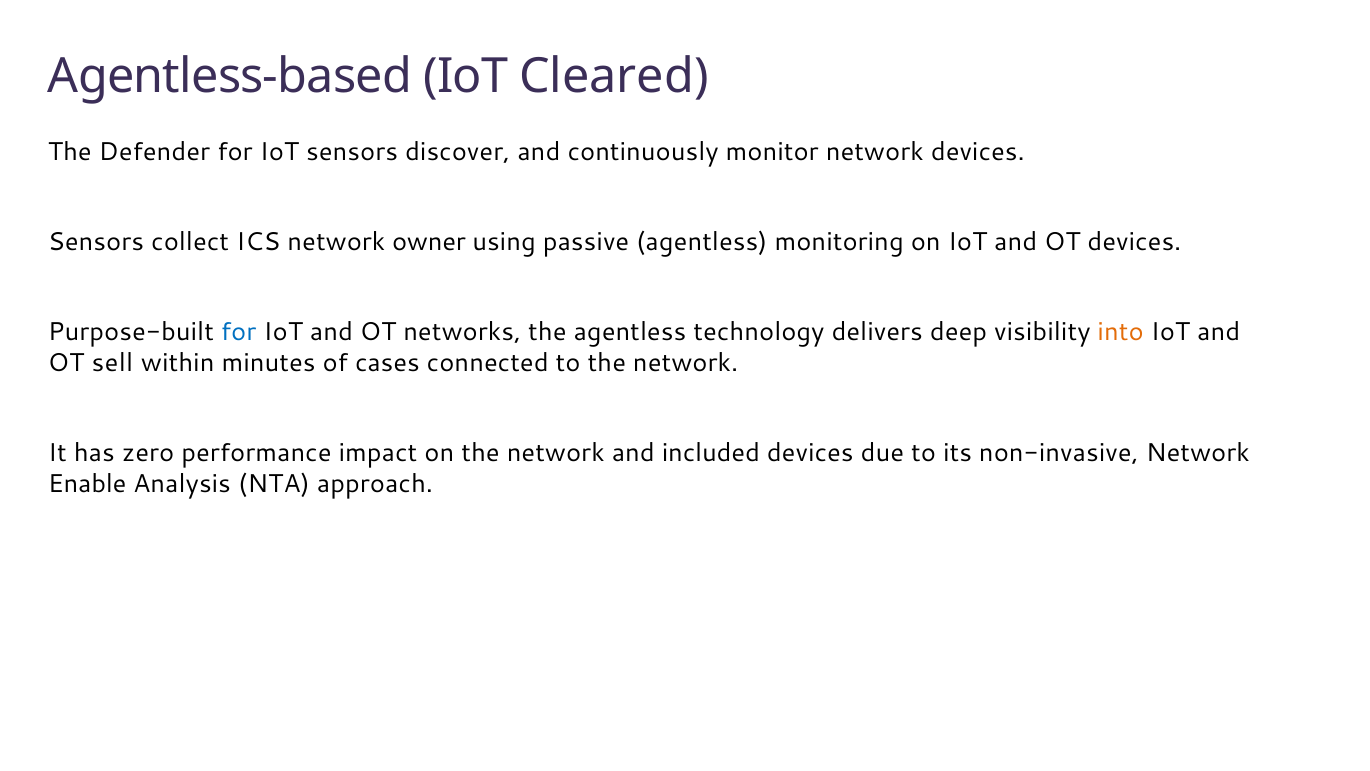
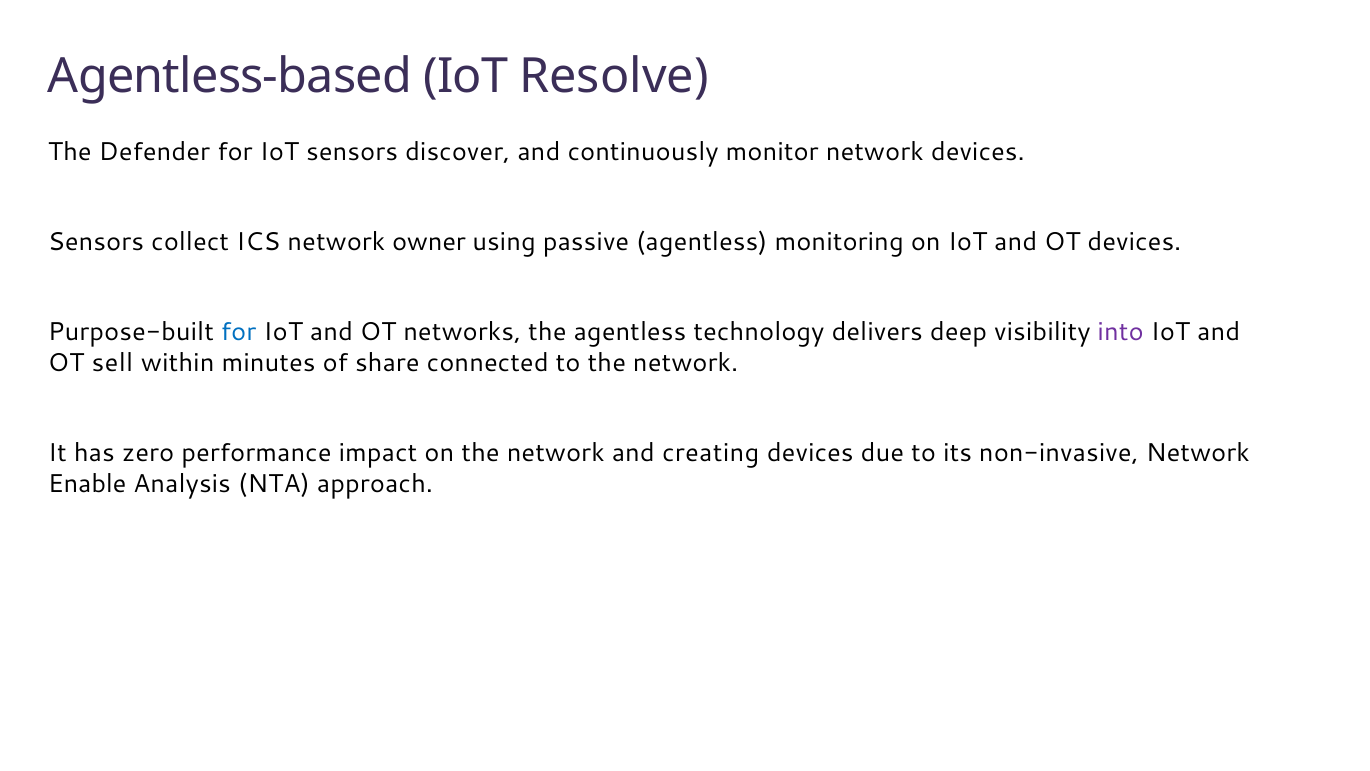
Cleared: Cleared -> Resolve (614, 76)
into colour: orange -> purple (1121, 332)
cases: cases -> share (387, 363)
included: included -> creating (711, 453)
